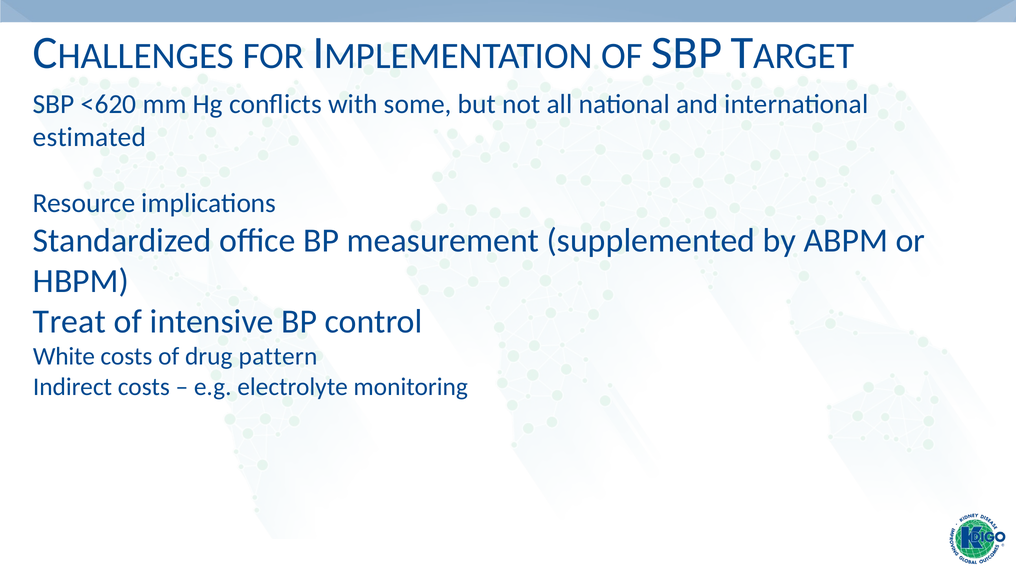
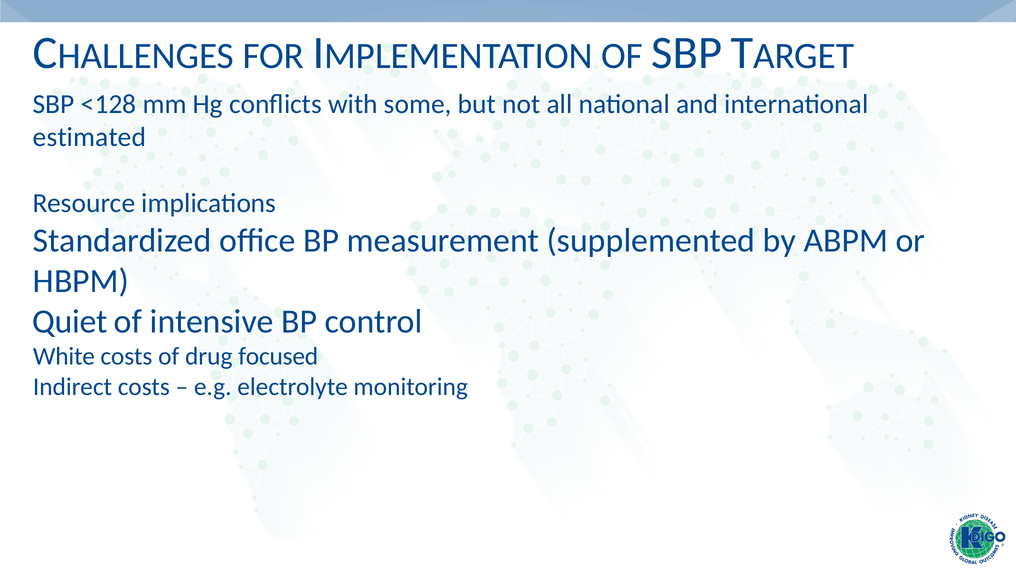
<620: <620 -> <128 (109, 104)
Treat: Treat -> Quiet (70, 322)
pattern: pattern -> focused (278, 357)
